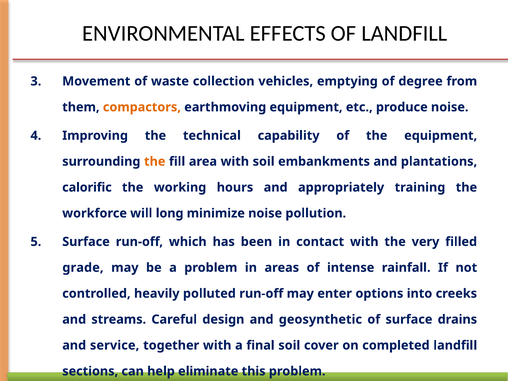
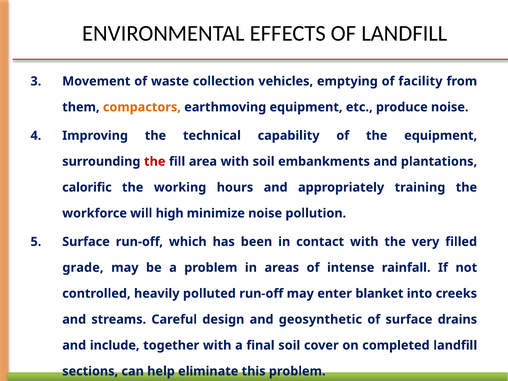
degree: degree -> facility (420, 81)
the colour: orange -> red (155, 161)
long: long -> high (170, 213)
options: options -> blanket (379, 294)
service: service -> include (115, 345)
